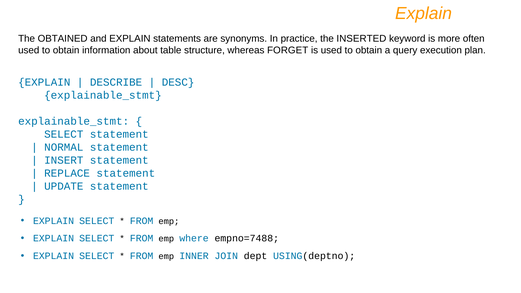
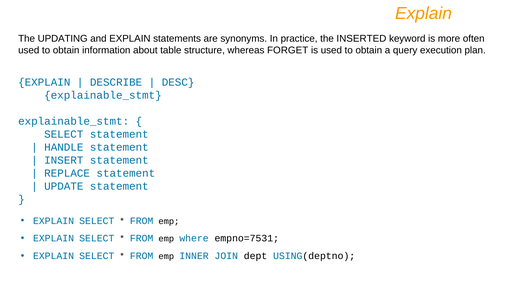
OBTAINED: OBTAINED -> UPDATING (63, 38)
NORMAL: NORMAL -> HANDLE (64, 147)
empno=7488: empno=7488 -> empno=7531 (247, 238)
